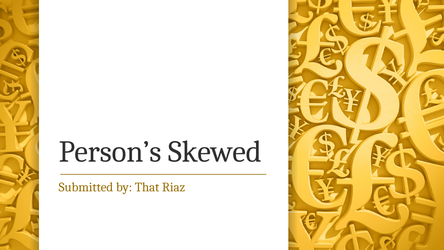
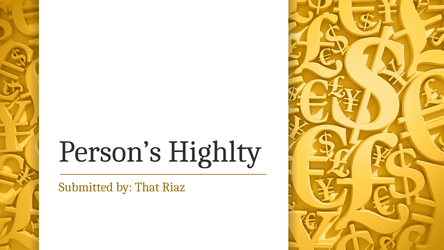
Skewed: Skewed -> Highlty (215, 152)
